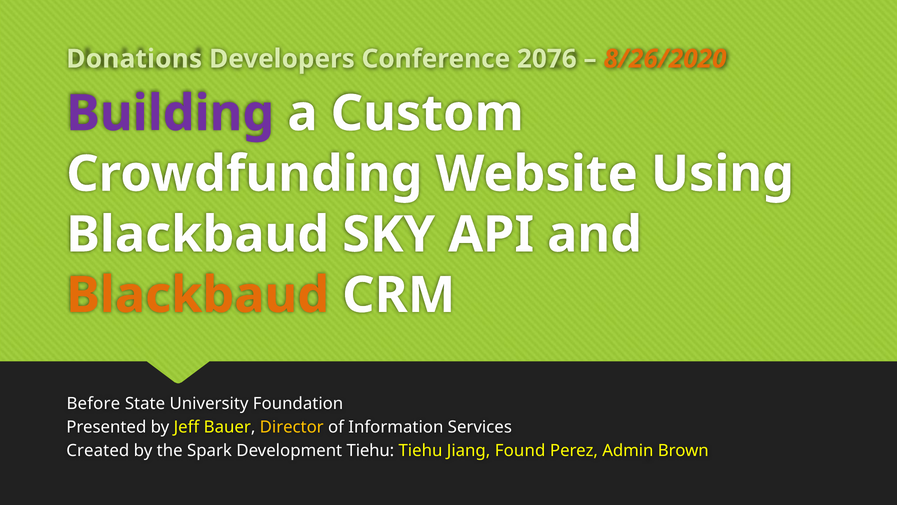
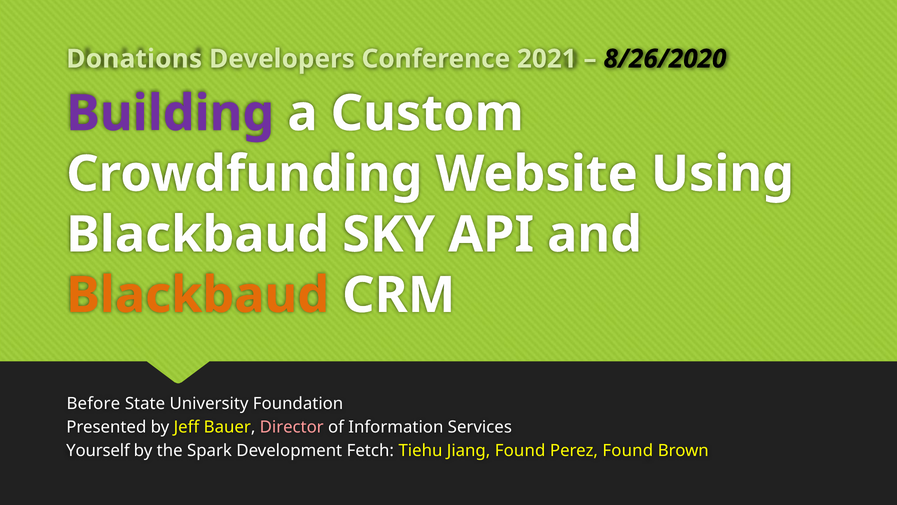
2076: 2076 -> 2021 (547, 59)
8/26/2020 colour: orange -> black (665, 59)
Director colour: yellow -> pink (292, 427)
Created: Created -> Yourself (98, 450)
Development Tiehu: Tiehu -> Fetch (370, 450)
Perez Admin: Admin -> Found (628, 450)
